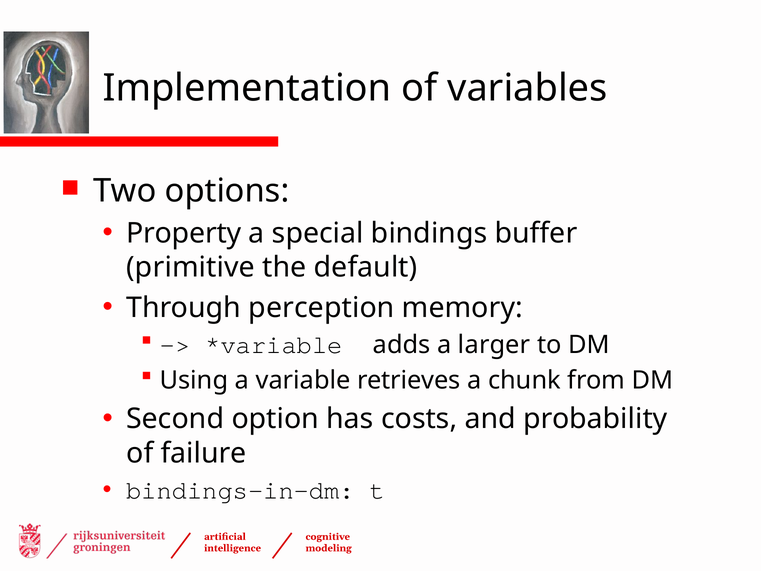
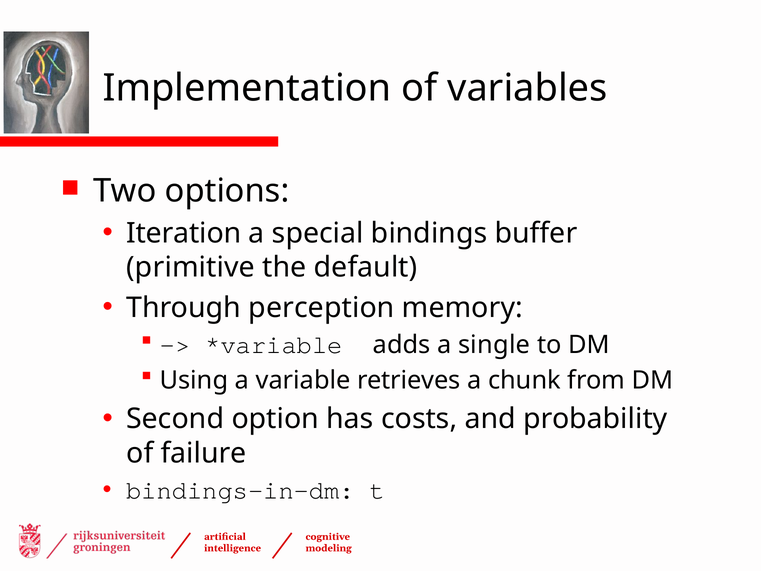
Property: Property -> Iteration (184, 233)
larger: larger -> single (494, 345)
